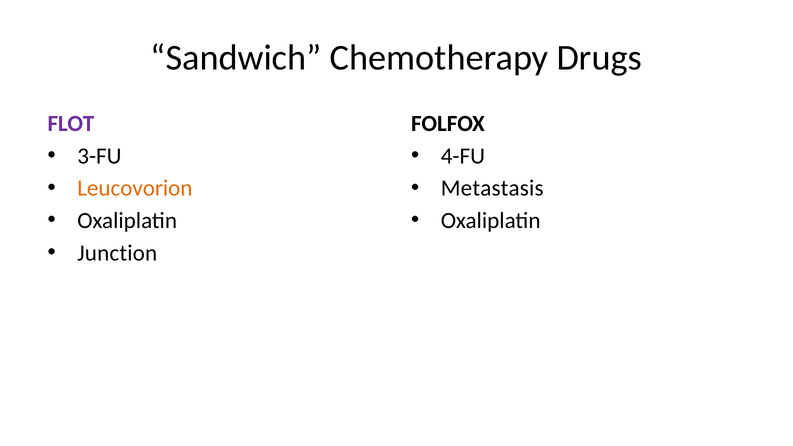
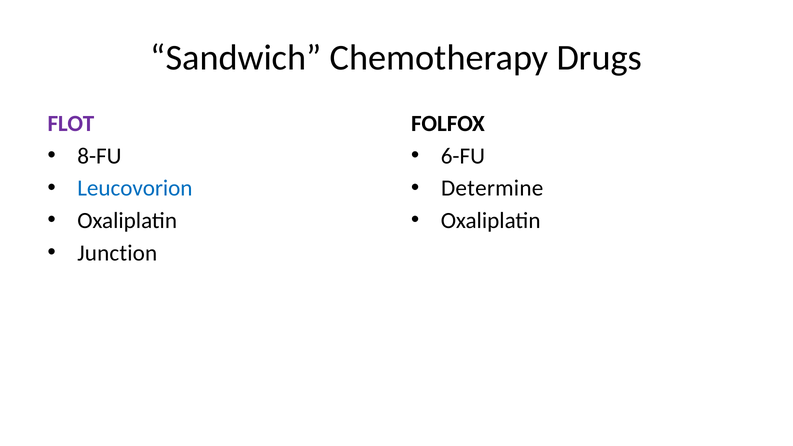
3-FU: 3-FU -> 8-FU (99, 156)
4-FU: 4-FU -> 6-FU (463, 156)
Leucovorion colour: orange -> blue (135, 188)
Metastasis: Metastasis -> Determine (492, 188)
